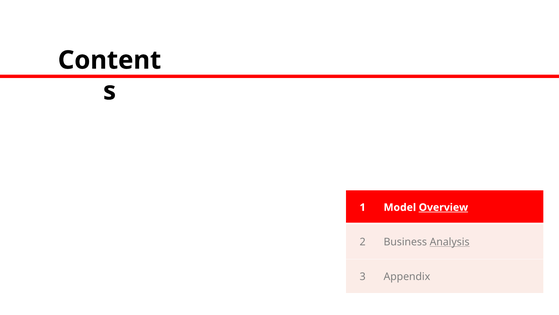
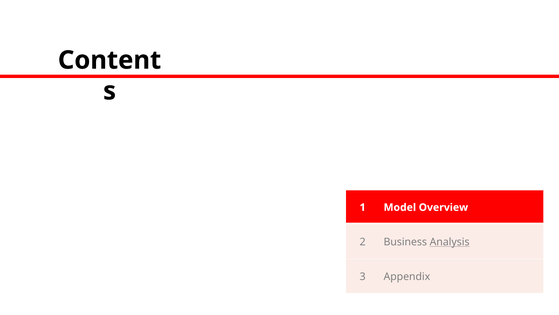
Overview underline: present -> none (443, 207)
